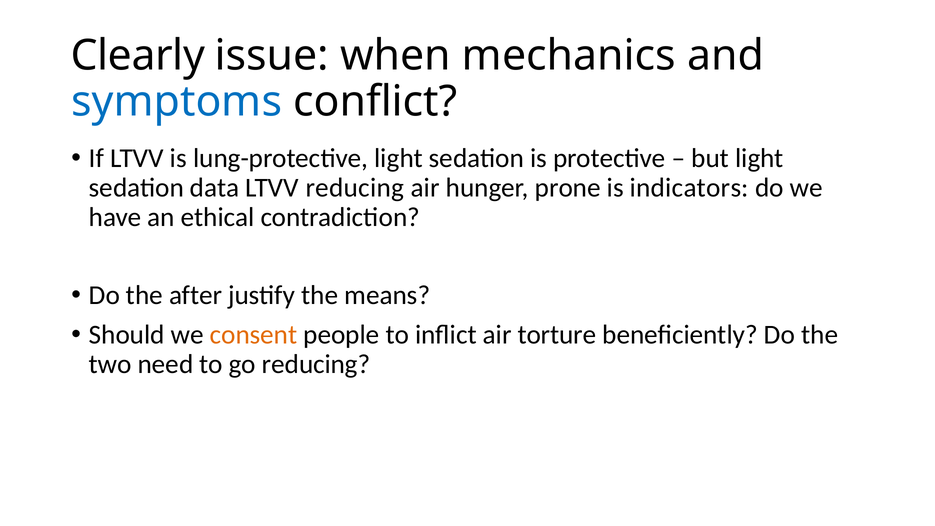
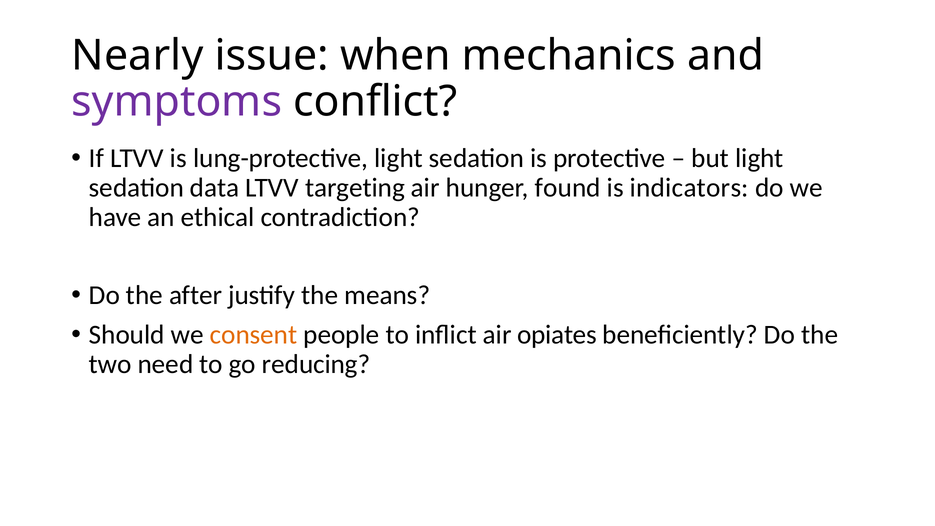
Clearly: Clearly -> Nearly (137, 55)
symptoms colour: blue -> purple (177, 102)
LTVV reducing: reducing -> targeting (355, 188)
prone: prone -> found (568, 188)
torture: torture -> opiates (557, 335)
